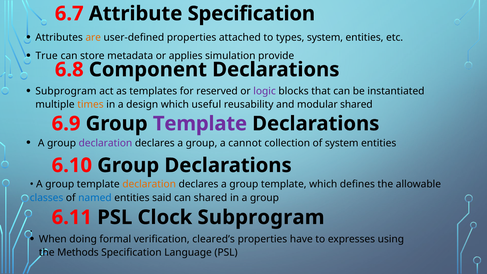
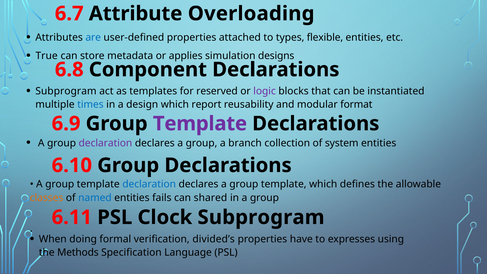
Attribute Specification: Specification -> Overloading (251, 14)
are colour: orange -> blue (93, 37)
types system: system -> flexible (325, 37)
provide: provide -> designs (276, 56)
times colour: orange -> blue (90, 104)
useful: useful -> report (206, 104)
modular shared: shared -> format (356, 104)
cannot: cannot -> branch (245, 143)
declaration colour: orange -> blue (149, 184)
classes colour: blue -> orange (47, 198)
said: said -> fails (162, 198)
cleared’s: cleared’s -> divided’s (214, 239)
